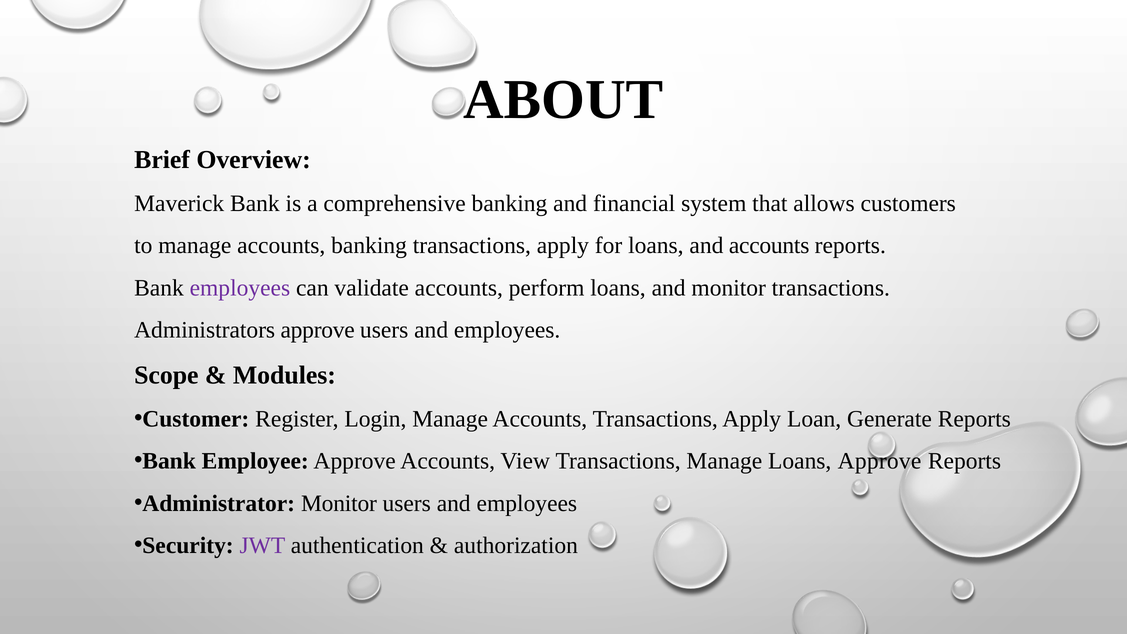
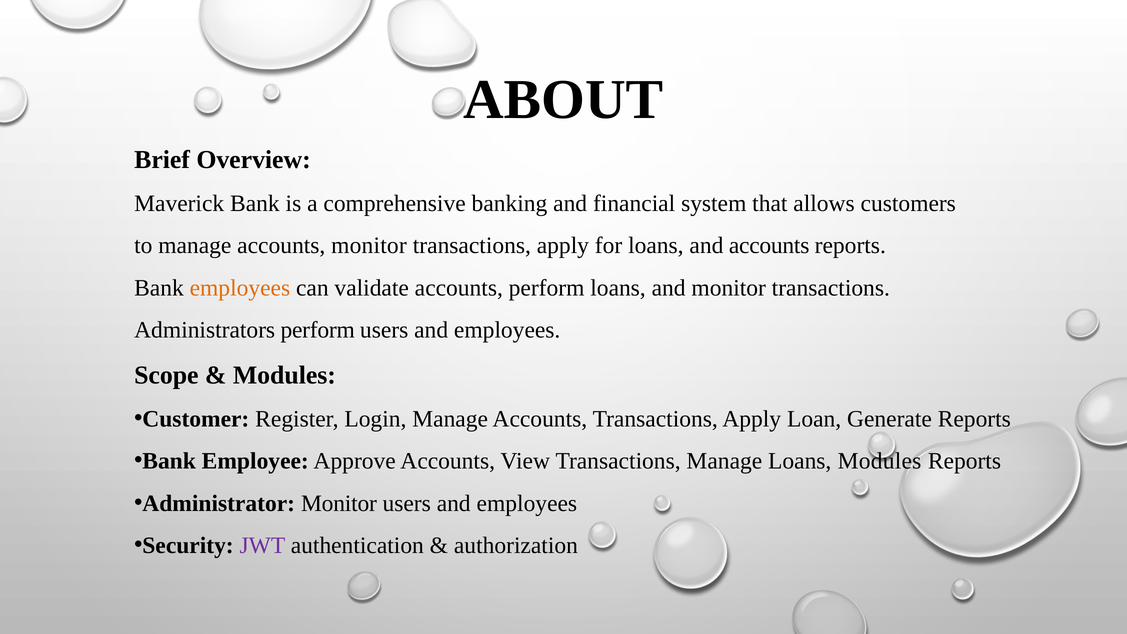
accounts banking: banking -> monitor (369, 245)
employees colour: purple -> orange (240, 288)
Administrators approve: approve -> perform (318, 330)
Loans Approve: Approve -> Modules (880, 461)
